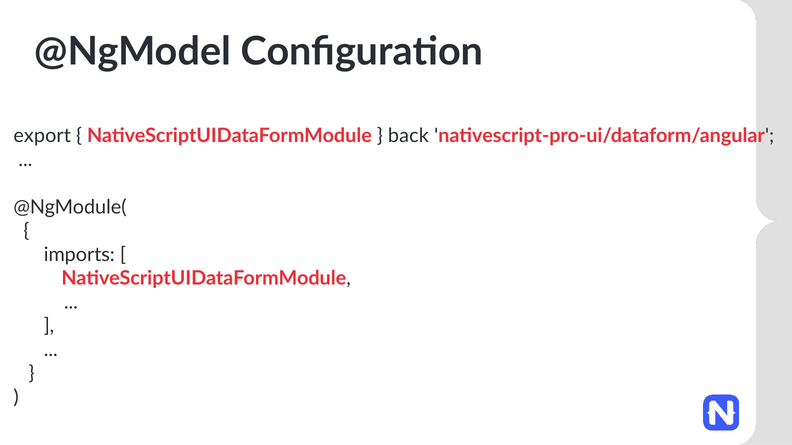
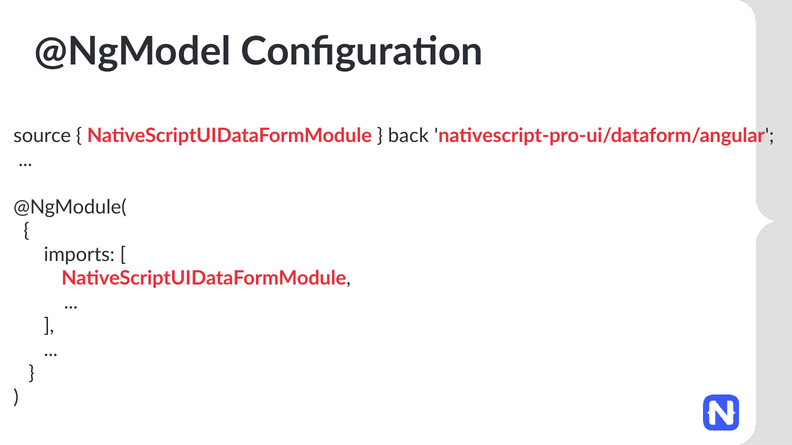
export: export -> source (42, 136)
